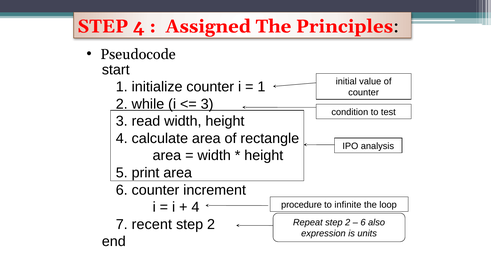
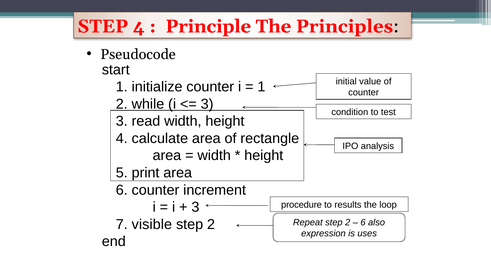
Assigned: Assigned -> Principle (208, 26)
infinite: infinite -> results (348, 205)
4: 4 -> 3 (195, 207)
recent: recent -> visible (152, 224)
units: units -> uses (367, 234)
